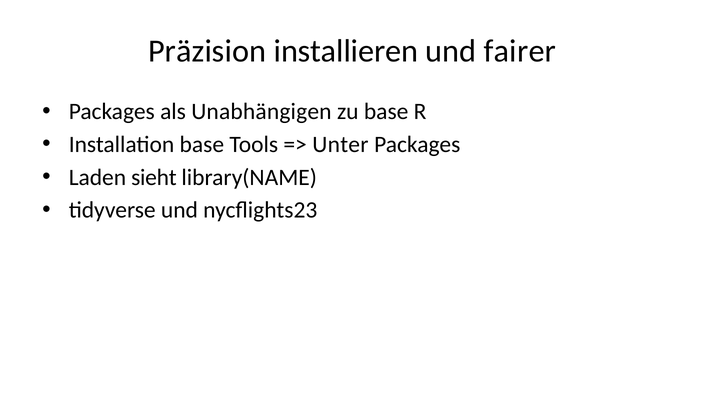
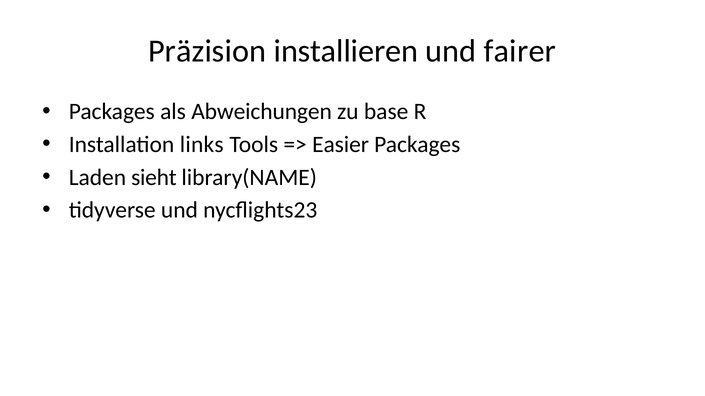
Unabhängigen: Unabhängigen -> Abweichungen (262, 112)
Installation base: base -> links (202, 145)
Unter: Unter -> Easier (341, 145)
